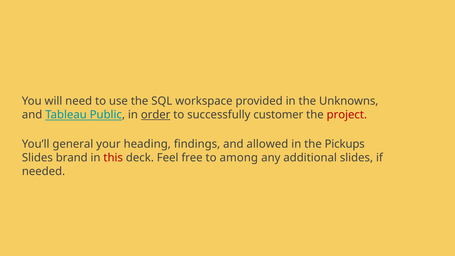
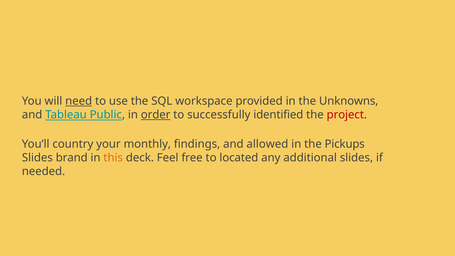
need underline: none -> present (79, 101)
customer: customer -> identified (278, 115)
general: general -> country (73, 144)
heading: heading -> monthly (147, 144)
this colour: red -> orange (113, 158)
among: among -> located (239, 158)
